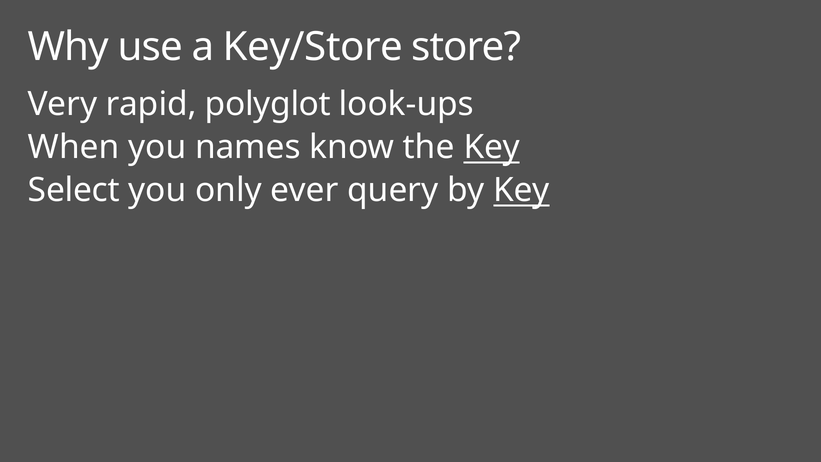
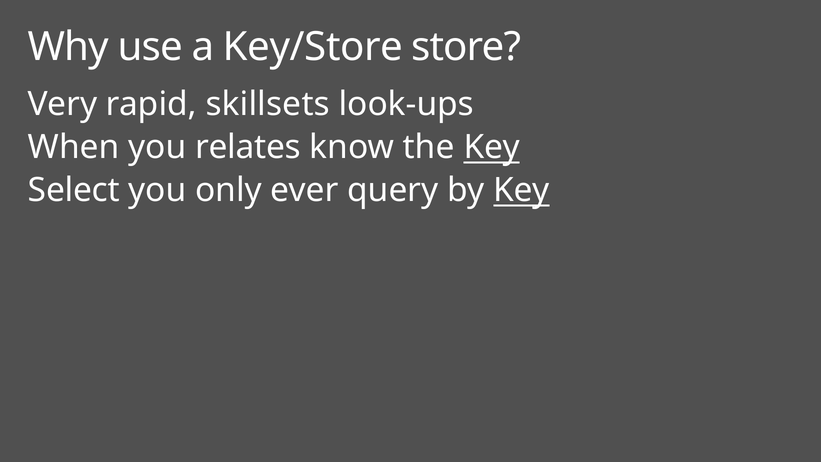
polyglot: polyglot -> skillsets (268, 104)
names: names -> relates (248, 147)
